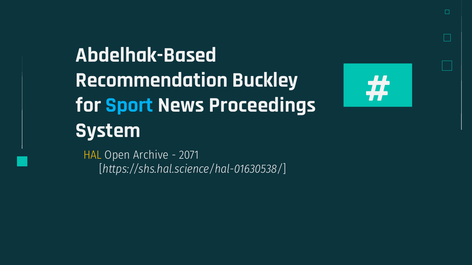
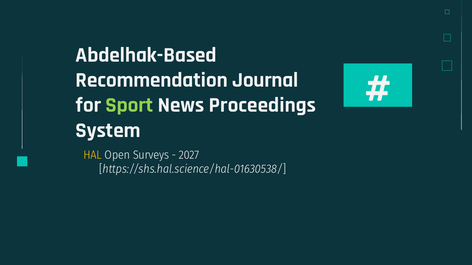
Buckley: Buckley -> Journal (265, 80)
Sport colour: light blue -> light green (129, 105)
Archive: Archive -> Surveys (151, 155)
2071: 2071 -> 2027 (189, 155)
